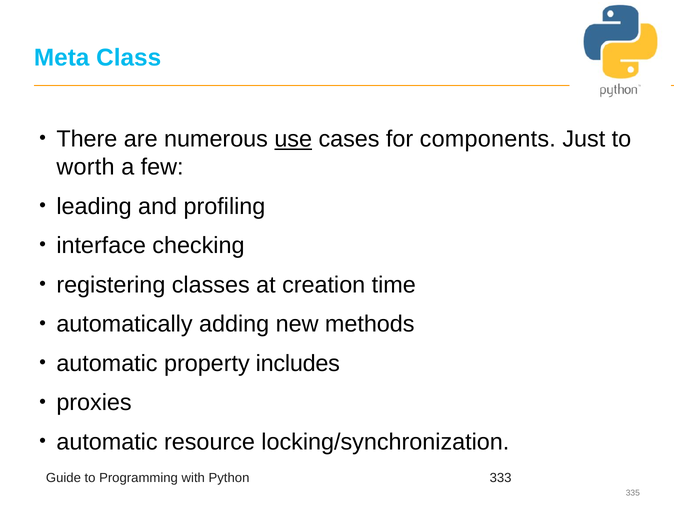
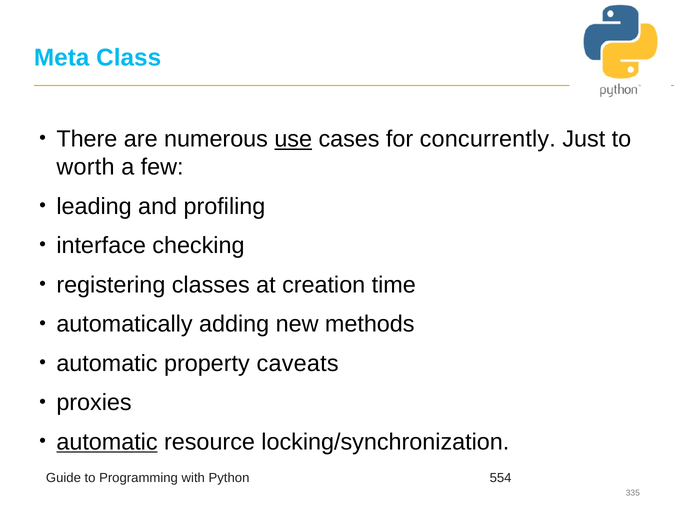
components: components -> concurrently (488, 139)
includes: includes -> caveats (298, 364)
automatic underline: none -> present (107, 442)
333: 333 -> 554 (501, 478)
